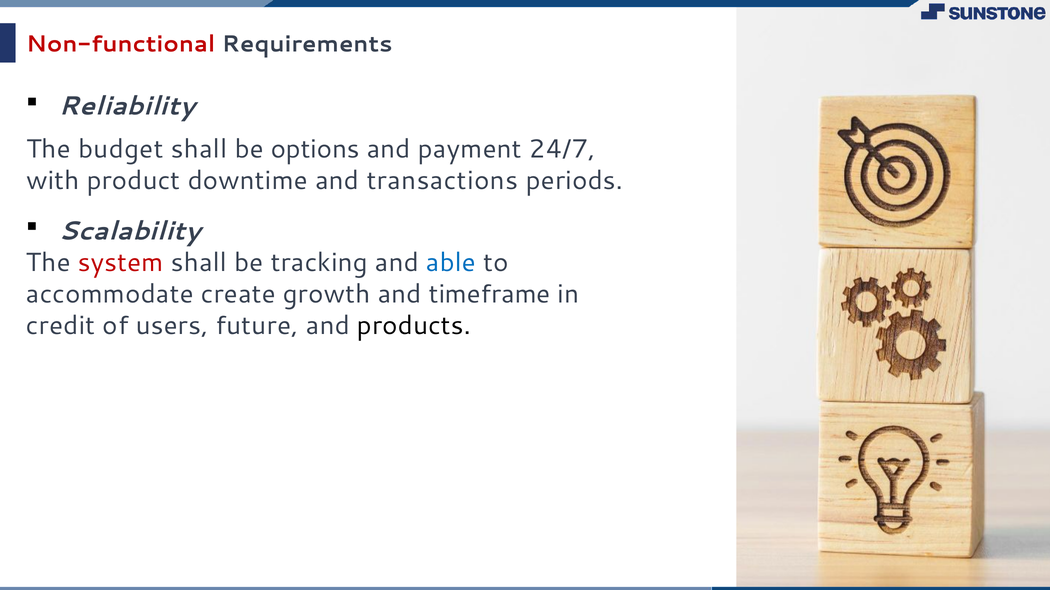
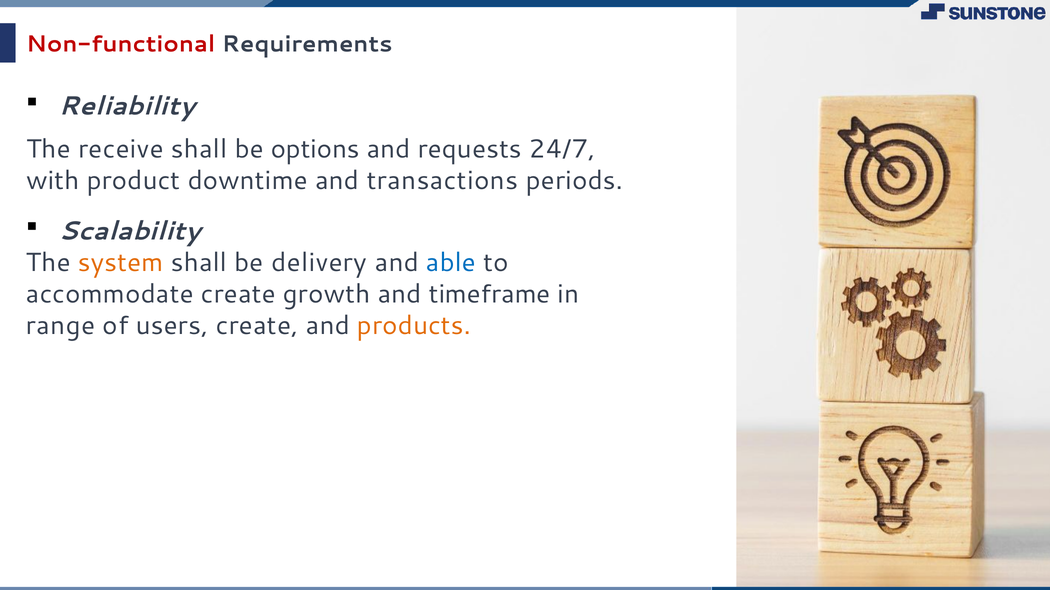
budget: budget -> receive (121, 149)
payment: payment -> requests (470, 149)
system colour: red -> orange (121, 263)
tracking: tracking -> delivery (319, 263)
credit: credit -> range (61, 326)
users future: future -> create (257, 326)
products colour: black -> orange (414, 326)
